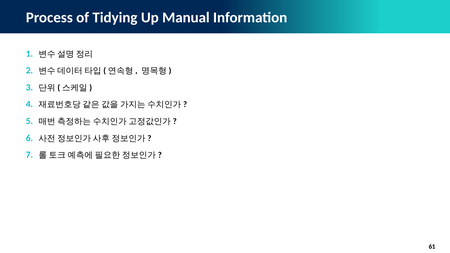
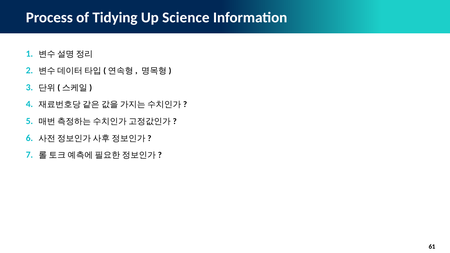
Manual: Manual -> Science (186, 18)
